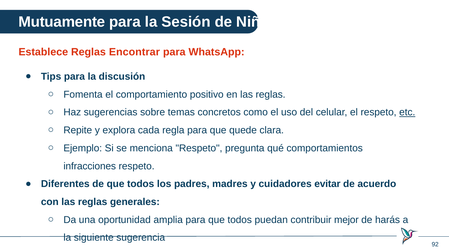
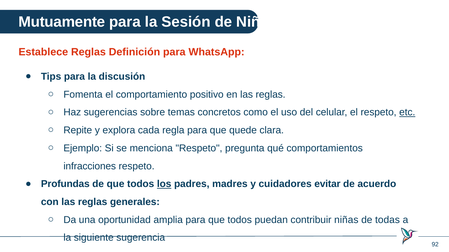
Encontrar: Encontrar -> Definición (134, 52)
Diferentes: Diferentes -> Profundas (65, 184)
los underline: none -> present (164, 184)
mejor: mejor -> niñas (346, 220)
harás: harás -> todas (387, 220)
